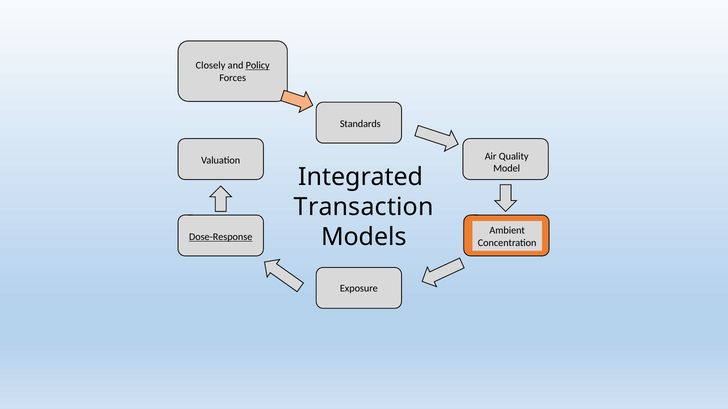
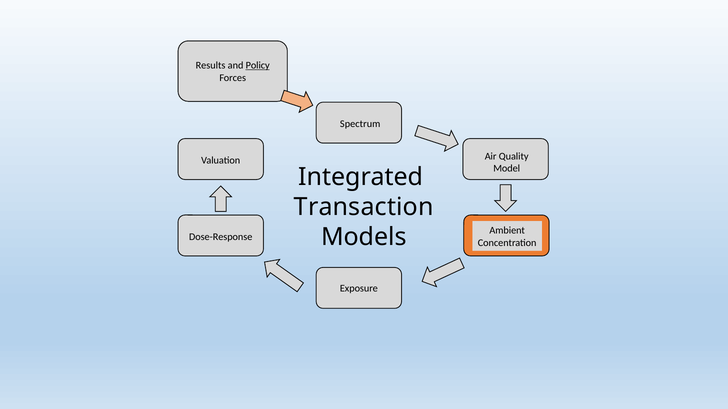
Closely: Closely -> Results (211, 66)
Standards: Standards -> Spectrum (360, 124)
Dose-Response underline: present -> none (221, 237)
